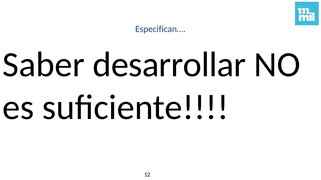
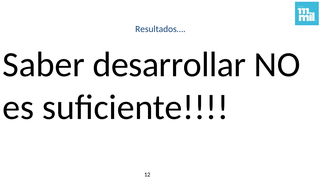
Especifican…: Especifican… -> Resultados… (160, 29)
